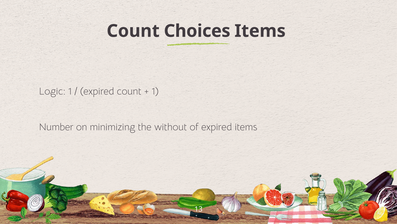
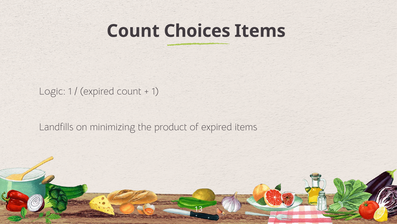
Number: Number -> Landfills (56, 127)
without: without -> product (171, 127)
